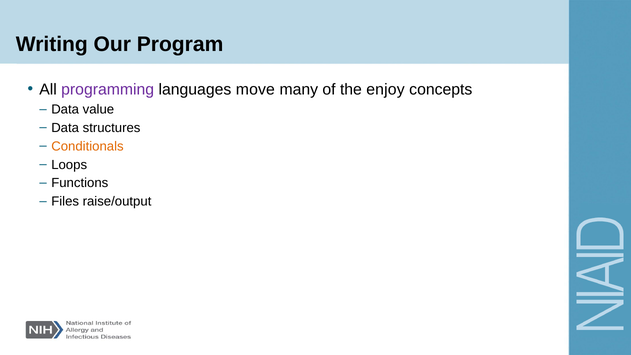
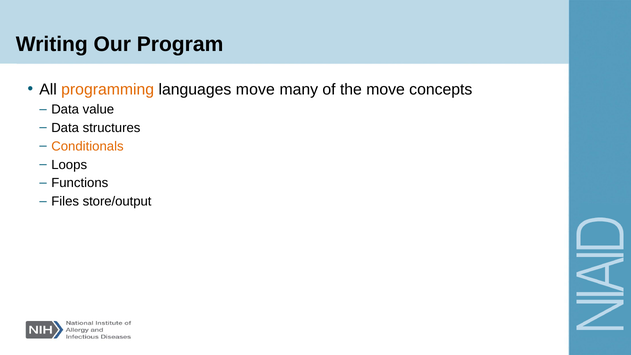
programming colour: purple -> orange (108, 90)
the enjoy: enjoy -> move (386, 90)
raise/output: raise/output -> store/output (117, 201)
